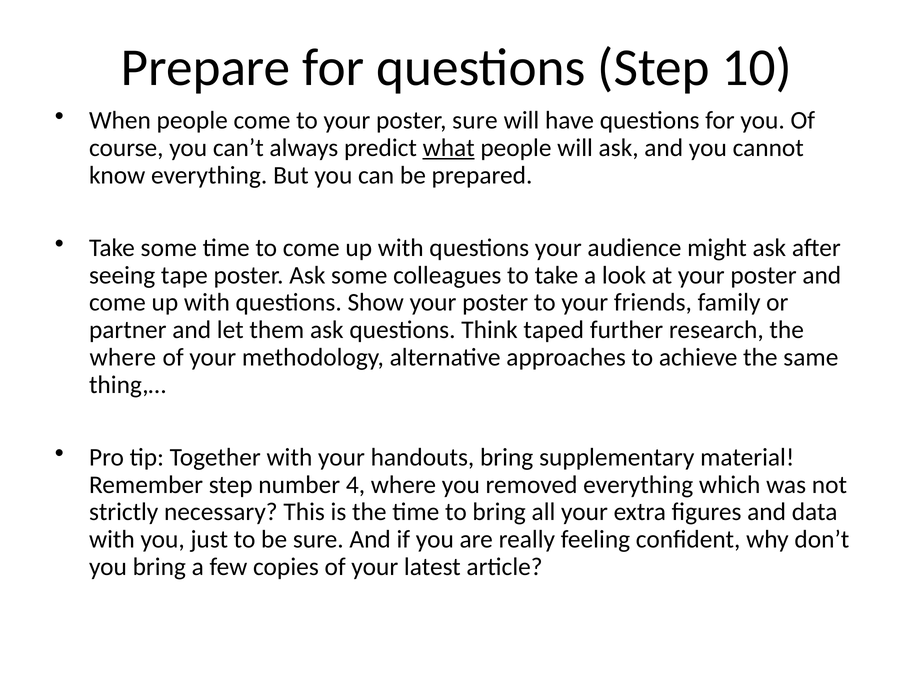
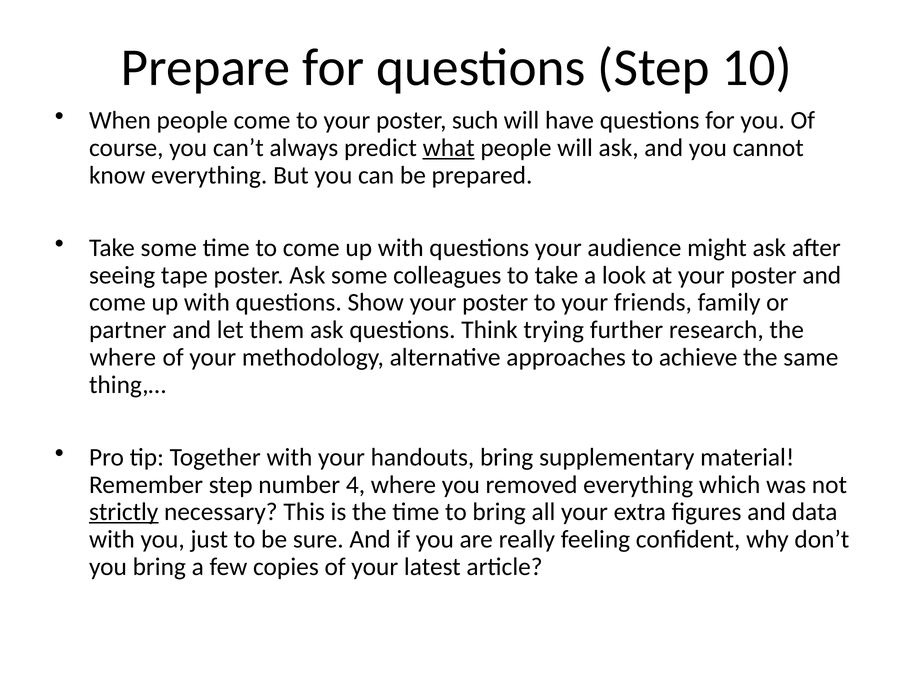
poster sure: sure -> such (475, 120)
taped: taped -> trying (554, 330)
strictly underline: none -> present (124, 512)
